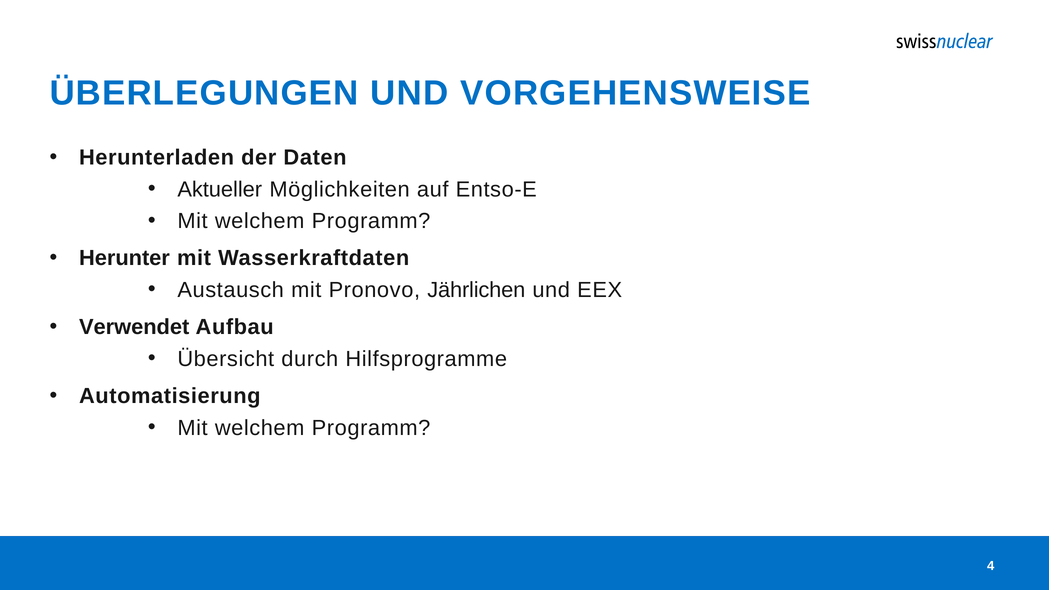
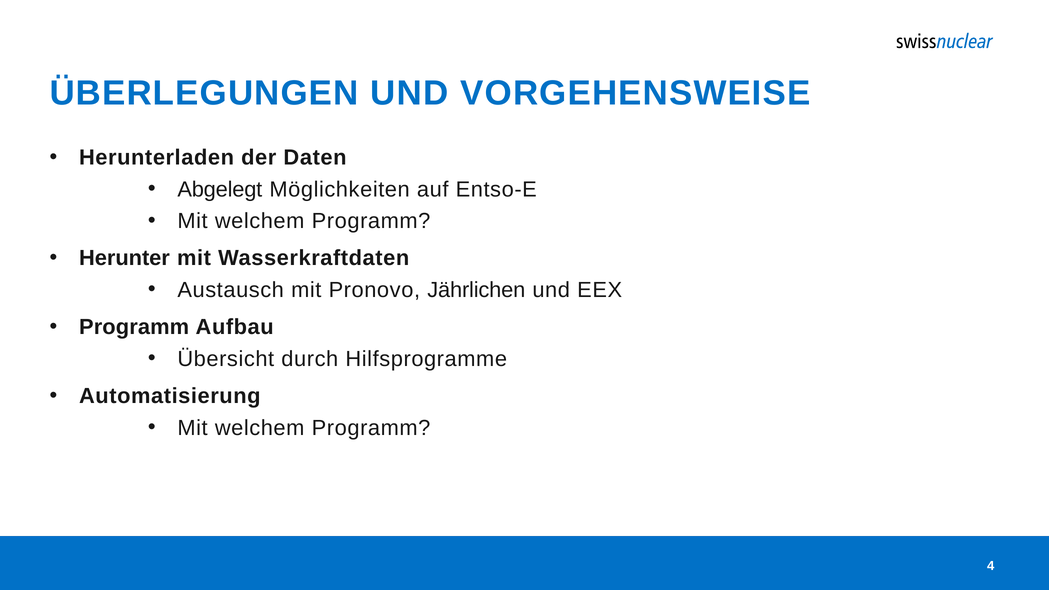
Aktueller: Aktueller -> Abgelegt (220, 189)
Verwendet: Verwendet -> Programm (134, 327)
